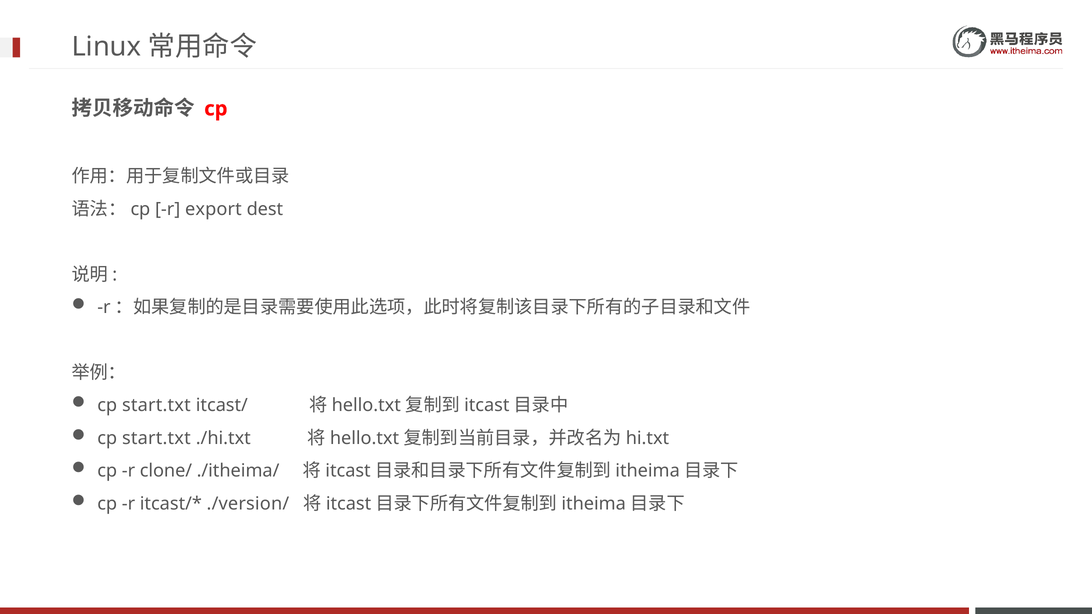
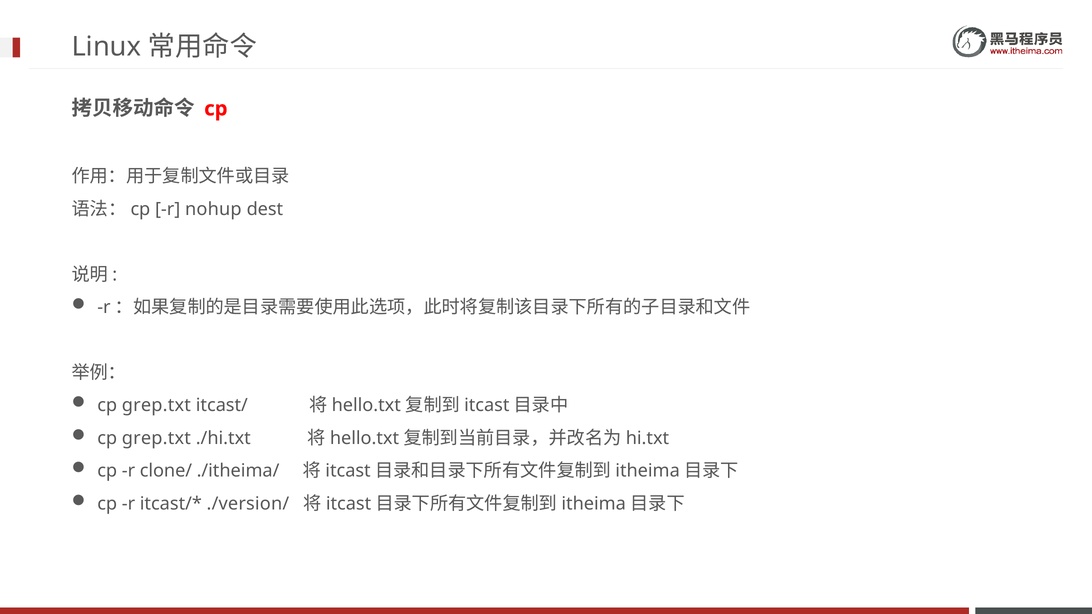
export: export -> nohup (213, 209)
start.txt: start.txt -> grep.txt (156, 406)
start.txt: start.txt -> grep.txt (156, 438)
